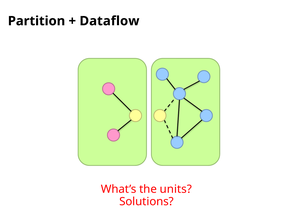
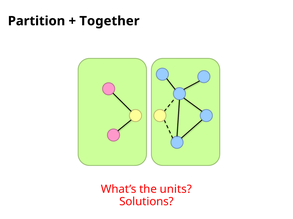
Dataflow: Dataflow -> Together (109, 21)
